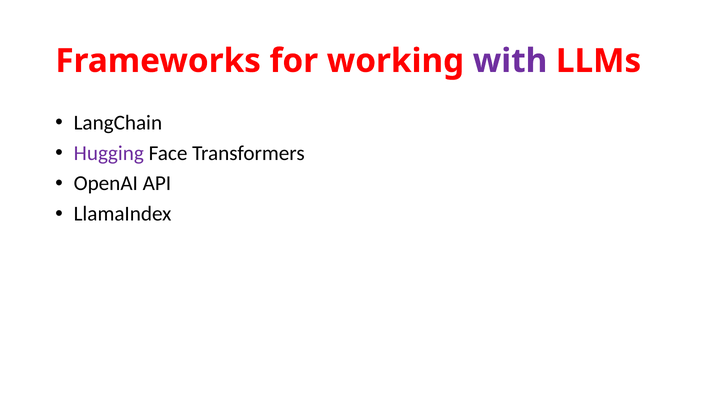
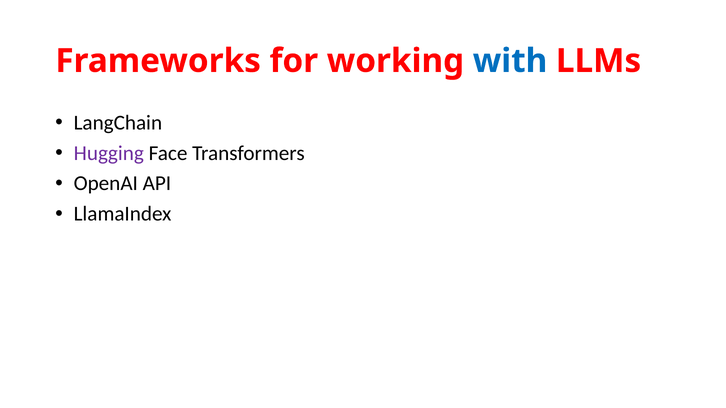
with colour: purple -> blue (510, 61)
